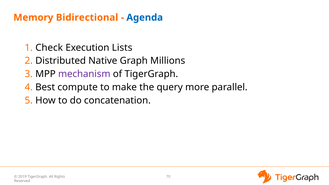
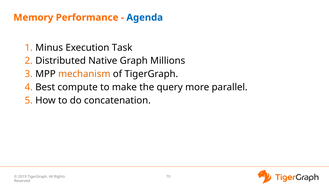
Bidirectional: Bidirectional -> Performance (87, 18)
Check: Check -> Minus (49, 48)
Lists: Lists -> Task (122, 48)
mechanism colour: purple -> orange (84, 74)
